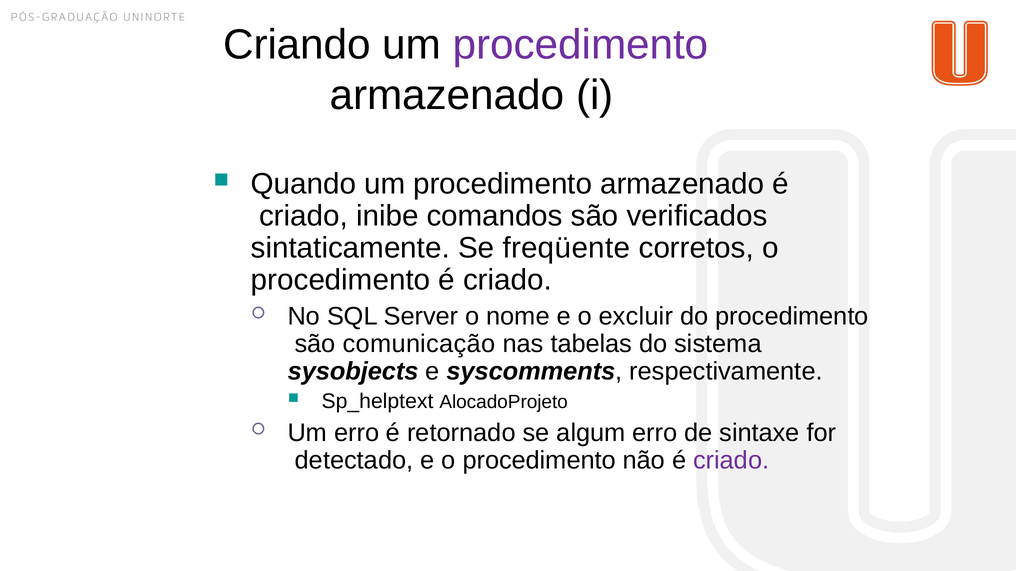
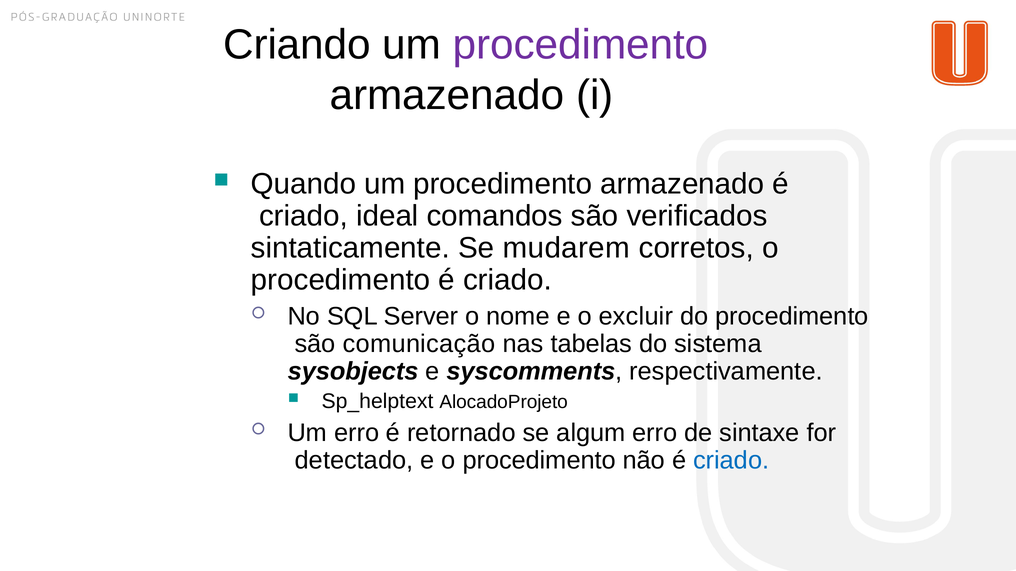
inibe: inibe -> ideal (387, 216)
freqüente: freqüente -> mudarem (566, 248)
criado colour: purple -> blue (731, 461)
